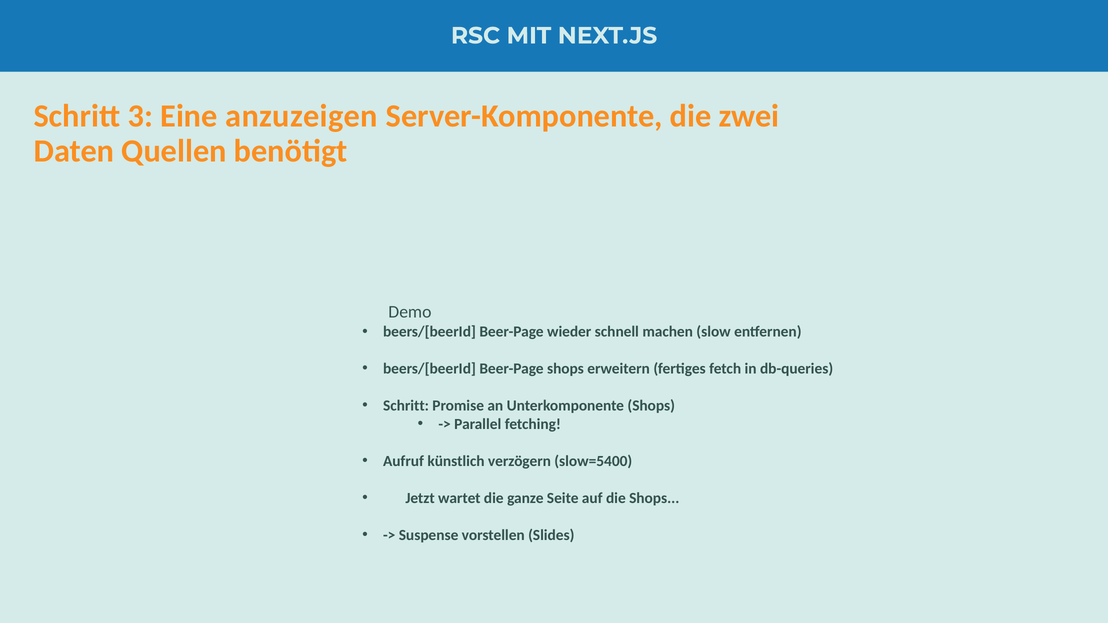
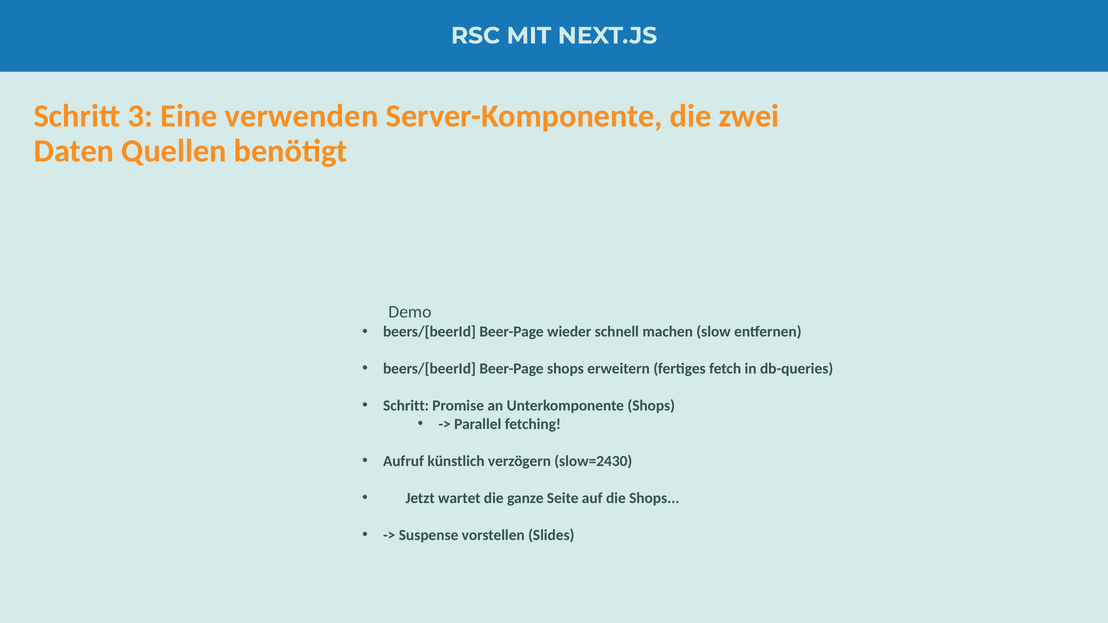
anzuzeigen: anzuzeigen -> verwenden (302, 116)
slow=5400: slow=5400 -> slow=2430 (593, 461)
